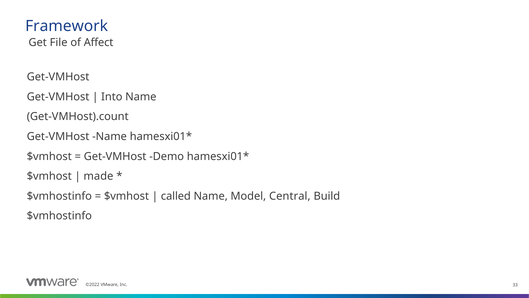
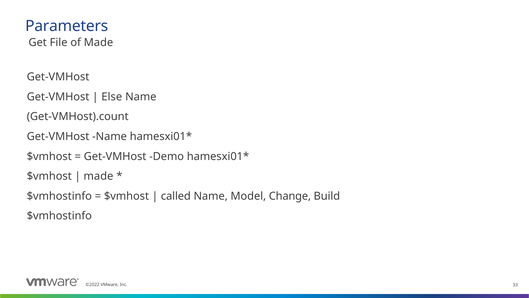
Framework: Framework -> Parameters (67, 26)
of Affect: Affect -> Made (98, 43)
Into: Into -> Else (112, 97)
Central: Central -> Change (290, 196)
